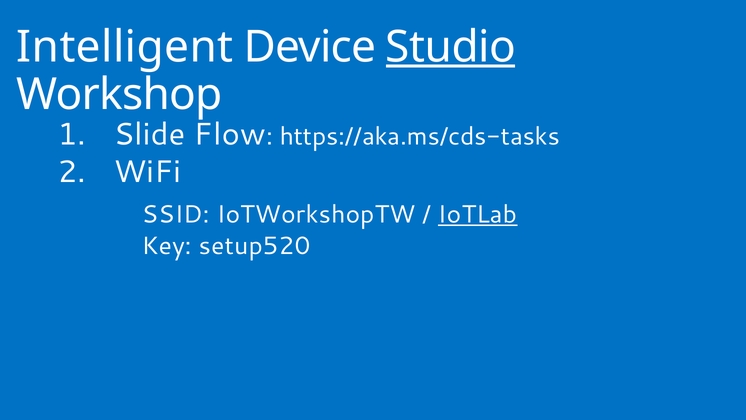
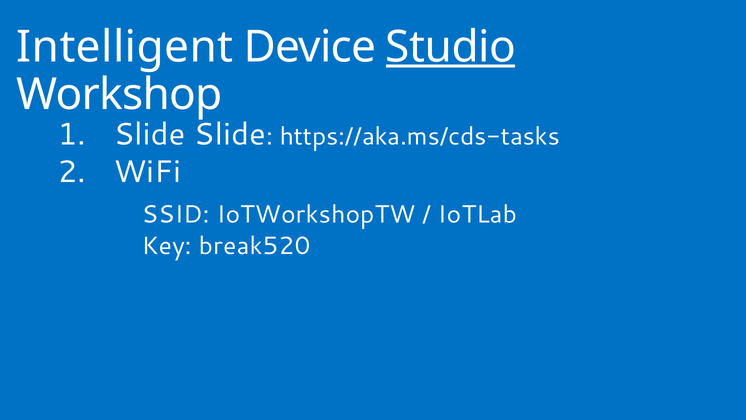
Slide Flow: Flow -> Slide (230, 135)
IoTLab underline: present -> none (478, 214)
setup520: setup520 -> break520 (255, 246)
